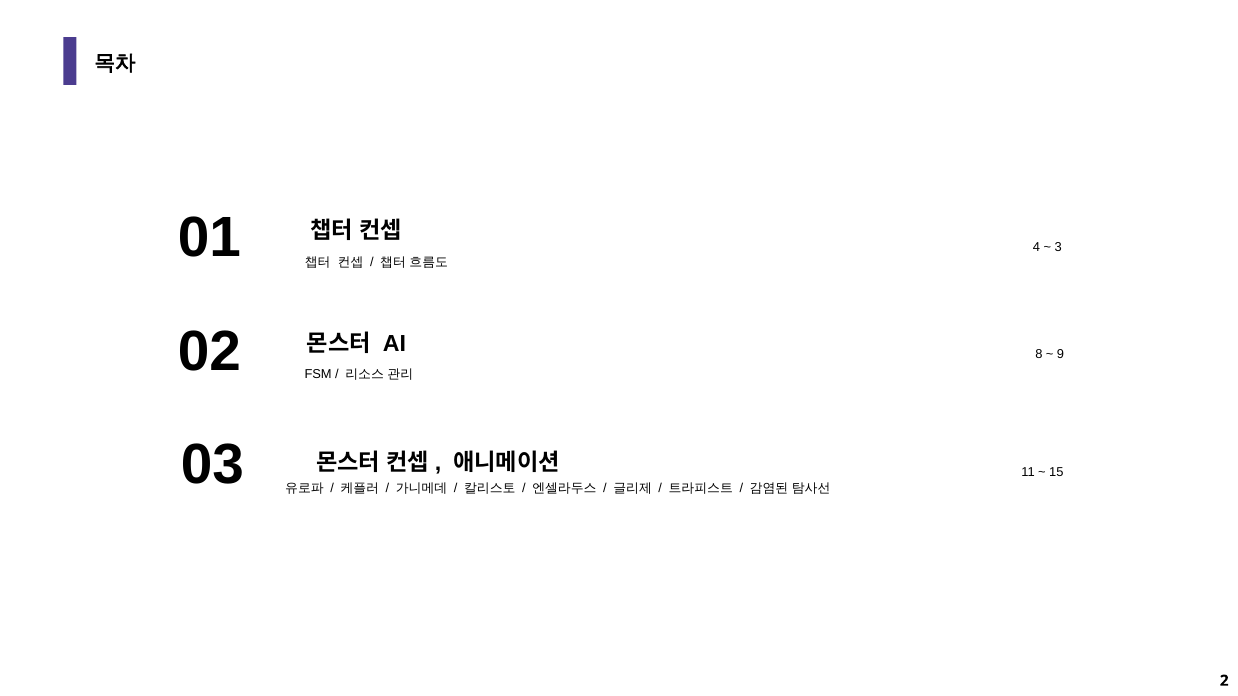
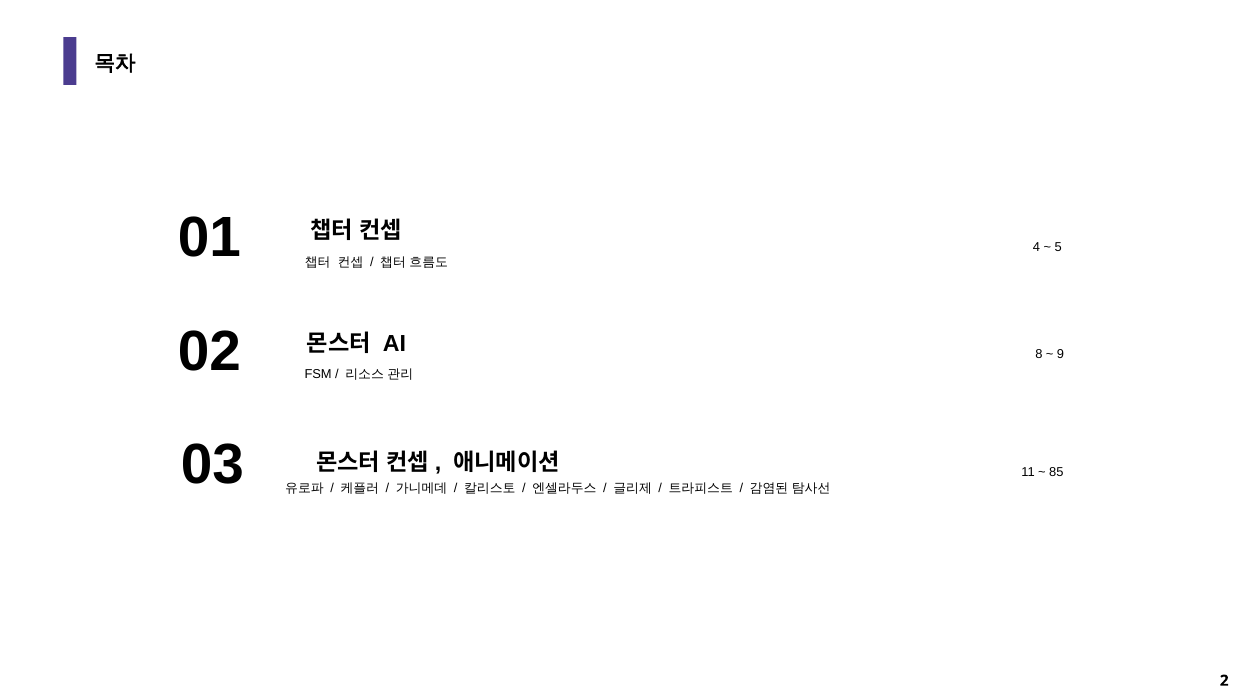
3: 3 -> 5 (1058, 247)
15: 15 -> 85 (1056, 472)
